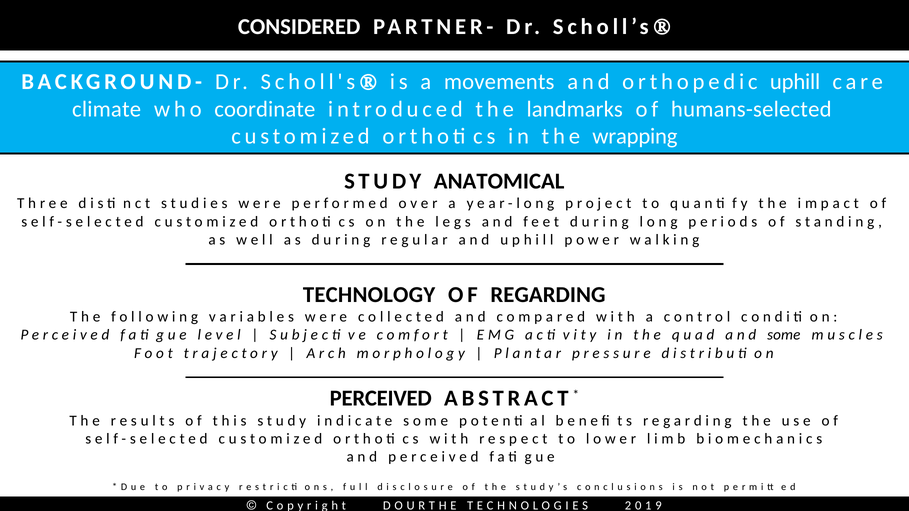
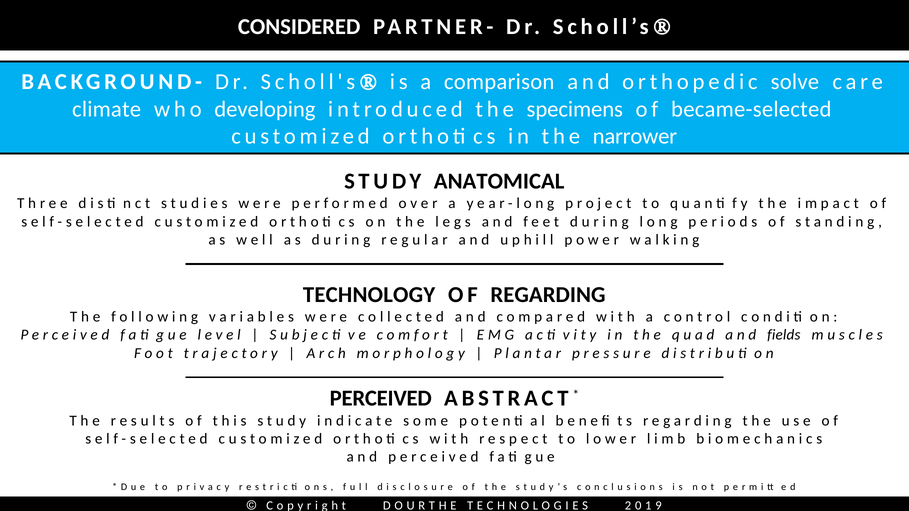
movements: movements -> comparison (499, 82)
uphill: uphill -> solve (795, 82)
coordinate: coordinate -> developing (265, 109)
landmarks: landmarks -> specimens (575, 109)
humans-selected: humans-selected -> became-selected (751, 109)
wrapping: wrapping -> narrower (635, 137)
some: some -> fields (784, 335)
